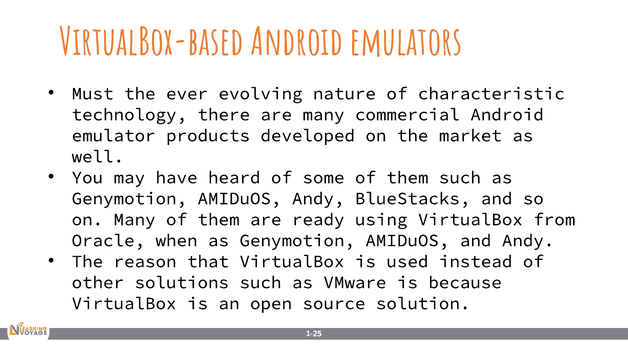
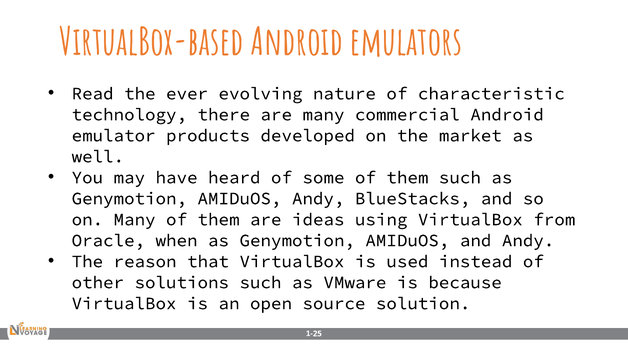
Must: Must -> Read (93, 93)
ready: ready -> ideas (318, 219)
